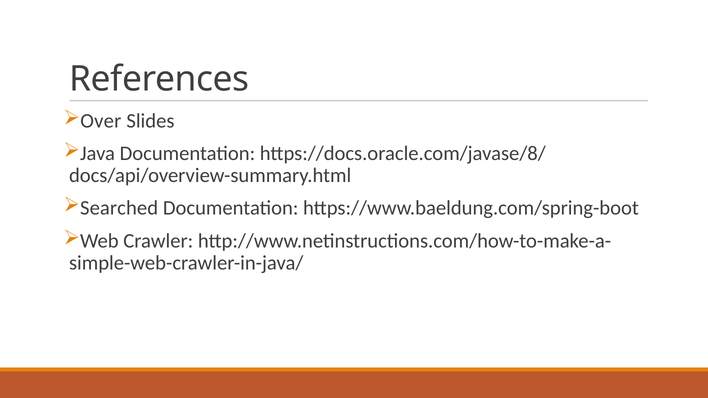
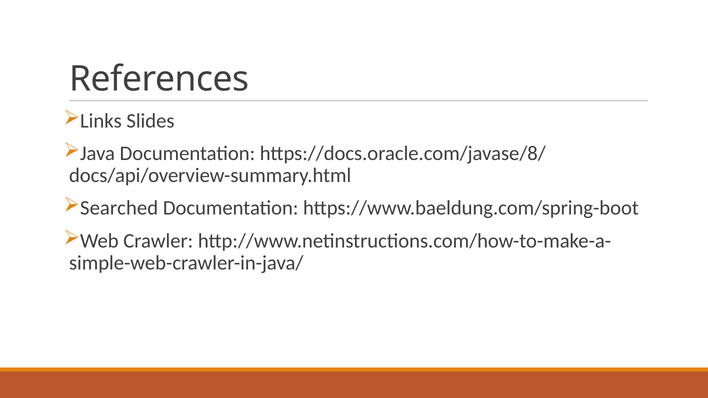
Over: Over -> Links (101, 121)
